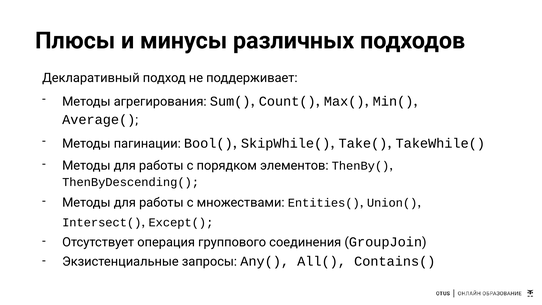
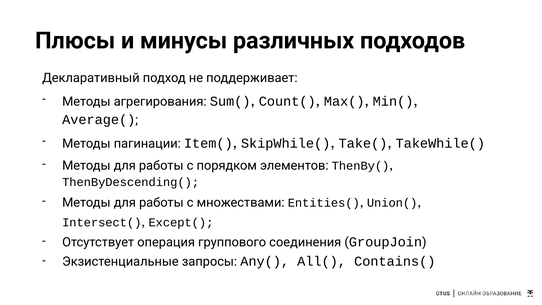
Bool(: Bool( -> Item( (208, 143)
